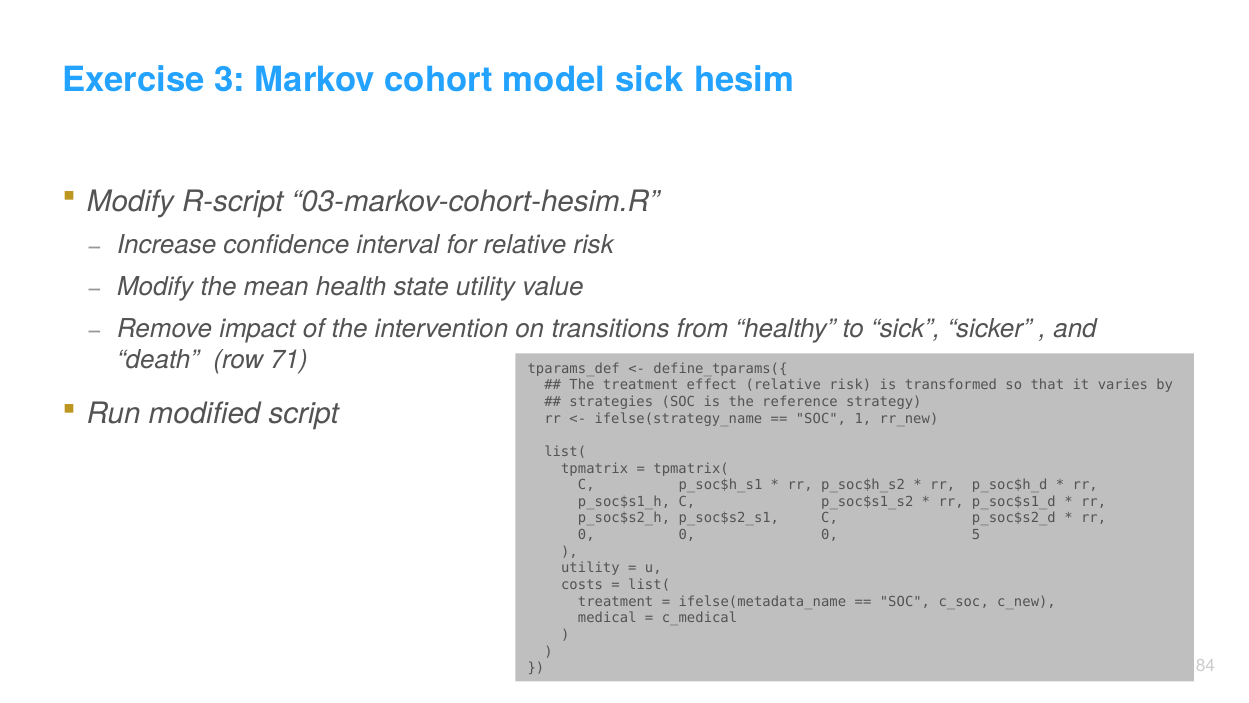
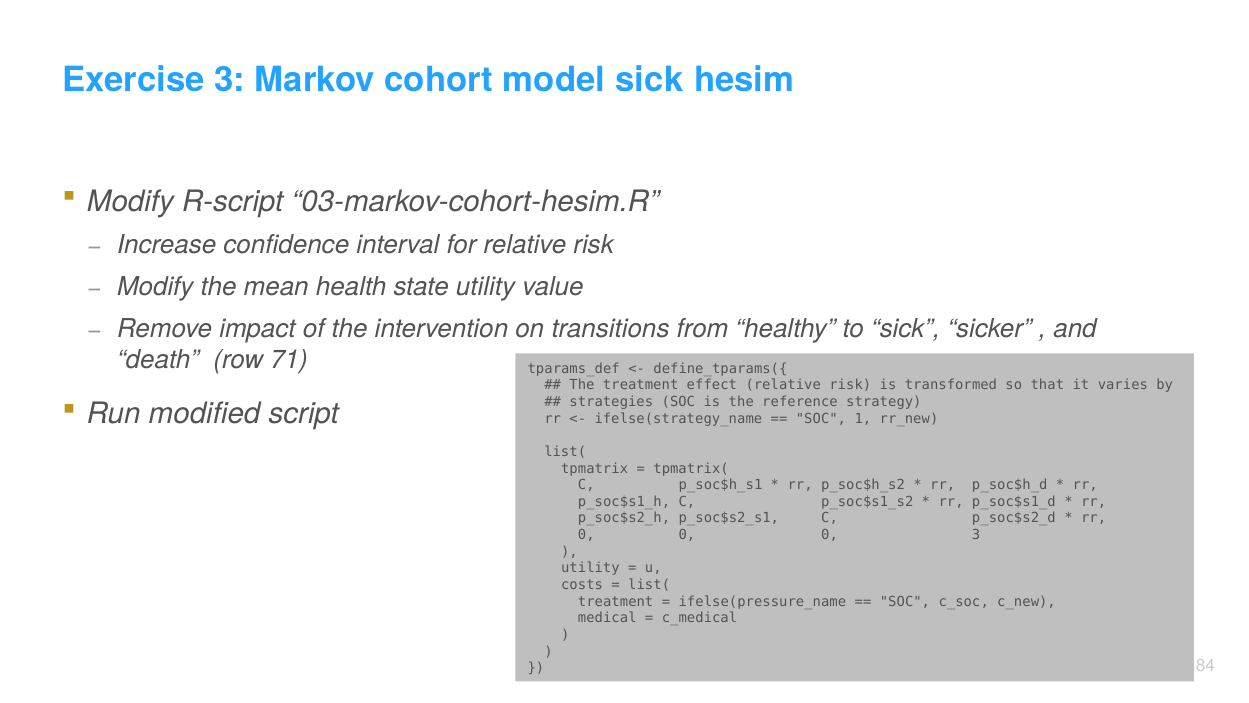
0 5: 5 -> 3 (976, 535)
ifelse(metadata_name: ifelse(metadata_name -> ifelse(pressure_name (762, 601)
